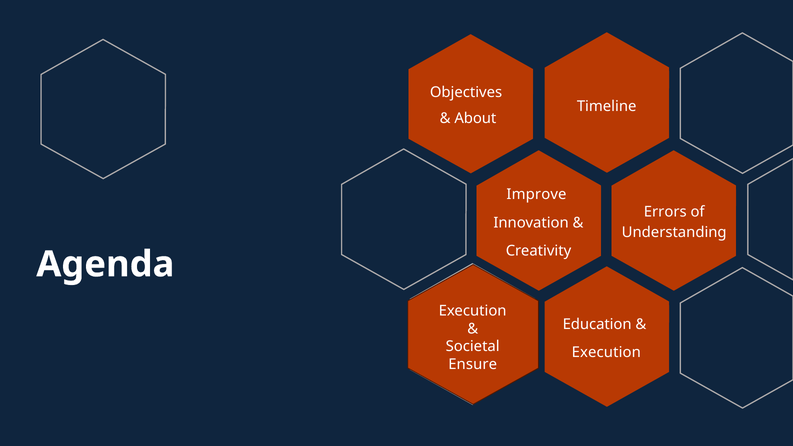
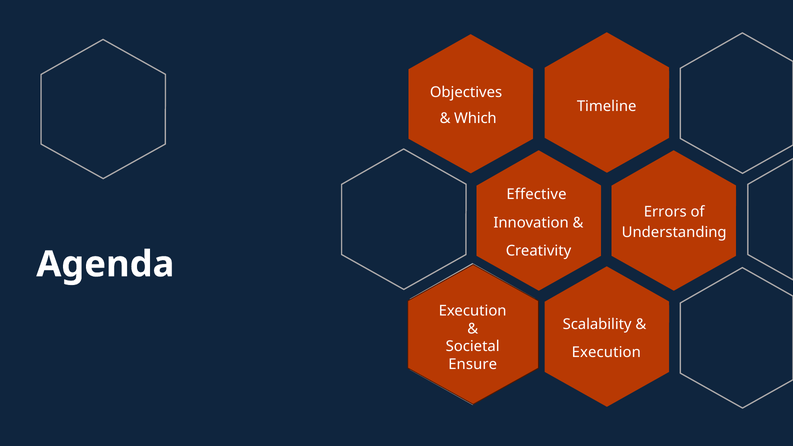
About: About -> Which (475, 118)
Improve: Improve -> Effective (536, 194)
Education: Education -> Scalability (597, 324)
